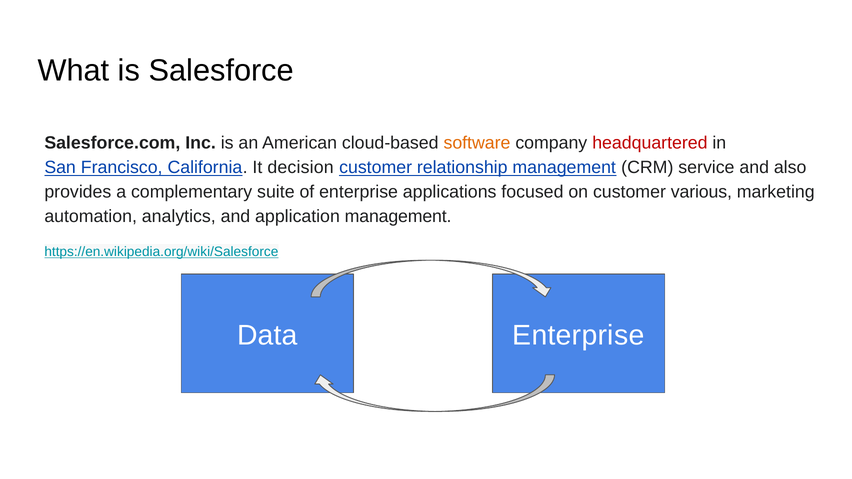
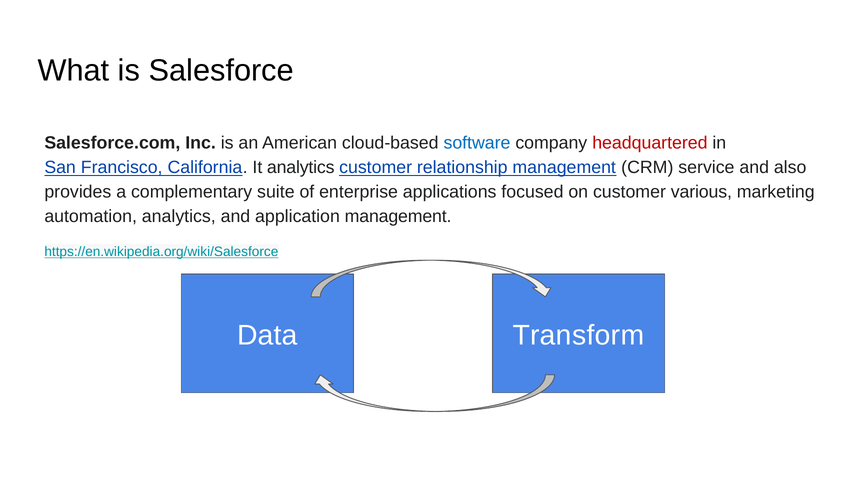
software colour: orange -> blue (477, 143)
It decision: decision -> analytics (301, 168)
Data Enterprise: Enterprise -> Transform (578, 336)
